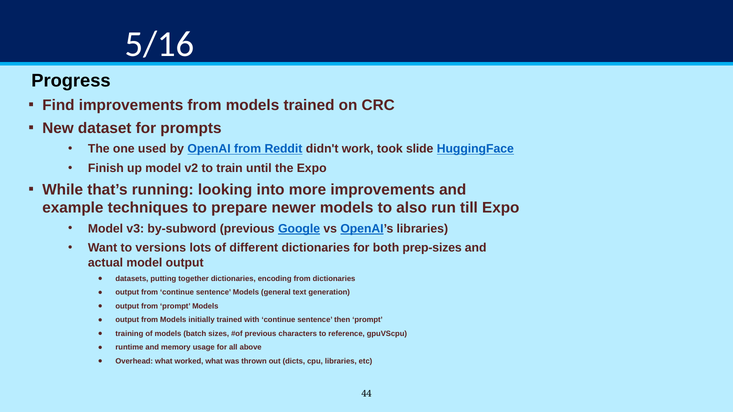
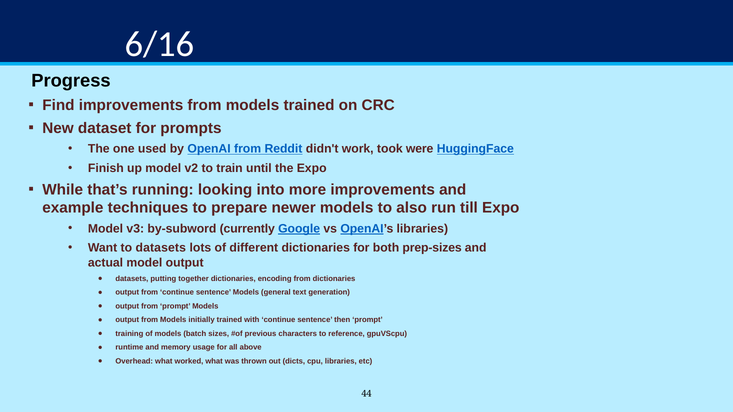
5/16: 5/16 -> 6/16 (159, 44)
slide: slide -> were (420, 149)
by-subword previous: previous -> currently (247, 229)
to versions: versions -> datasets (161, 248)
